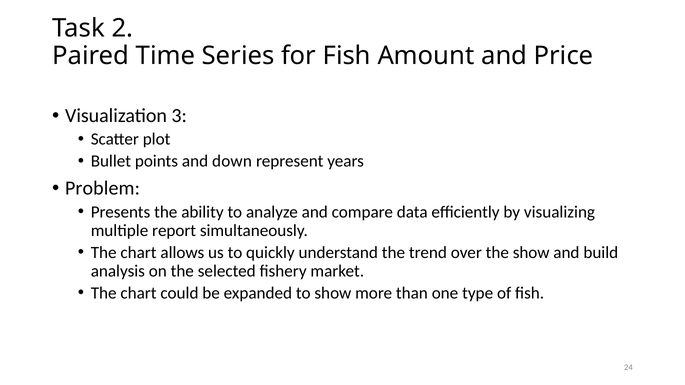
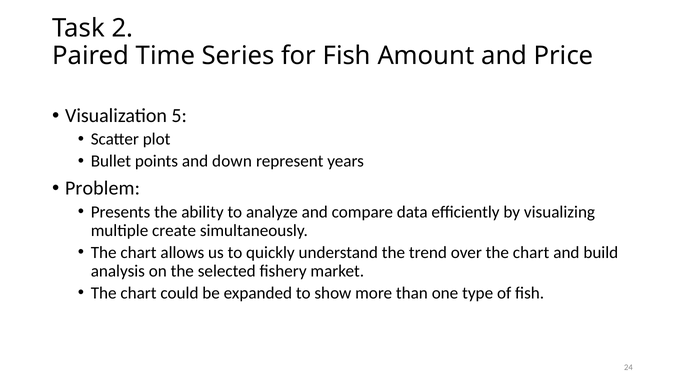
3: 3 -> 5 (179, 116)
report: report -> create (174, 231)
over the show: show -> chart (531, 253)
